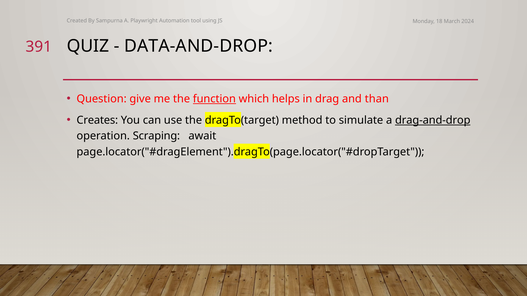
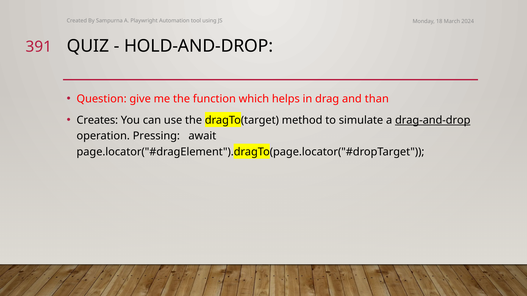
DATA-AND-DROP: DATA-AND-DROP -> HOLD-AND-DROP (199, 46)
function underline: present -> none (214, 99)
Scraping: Scraping -> Pressing (156, 136)
